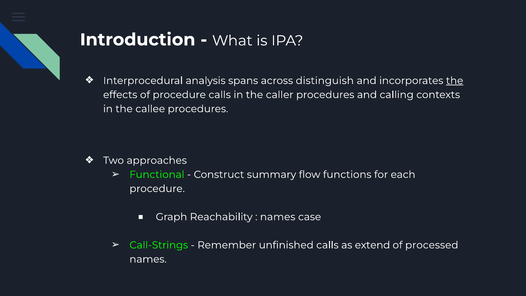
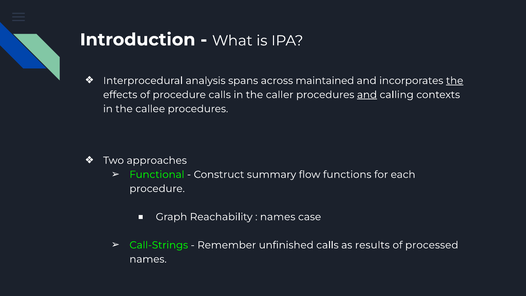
distinguish: distinguish -> maintained (325, 81)
and underline: none -> present (367, 95)
extend: extend -> results (372, 245)
